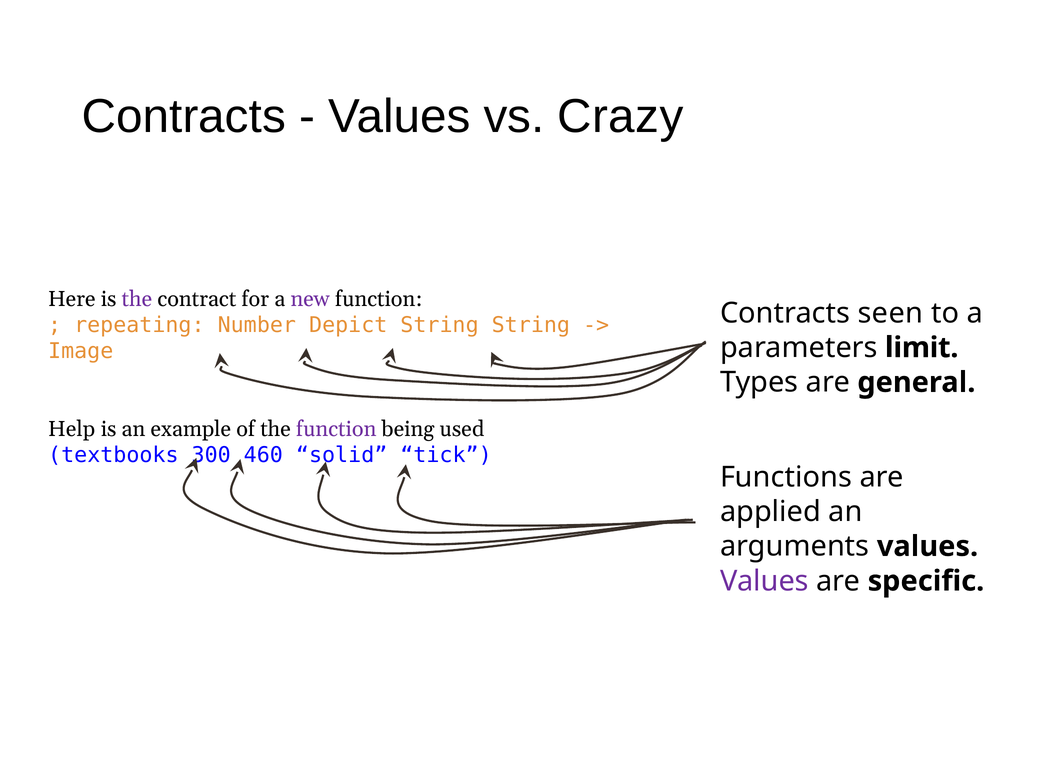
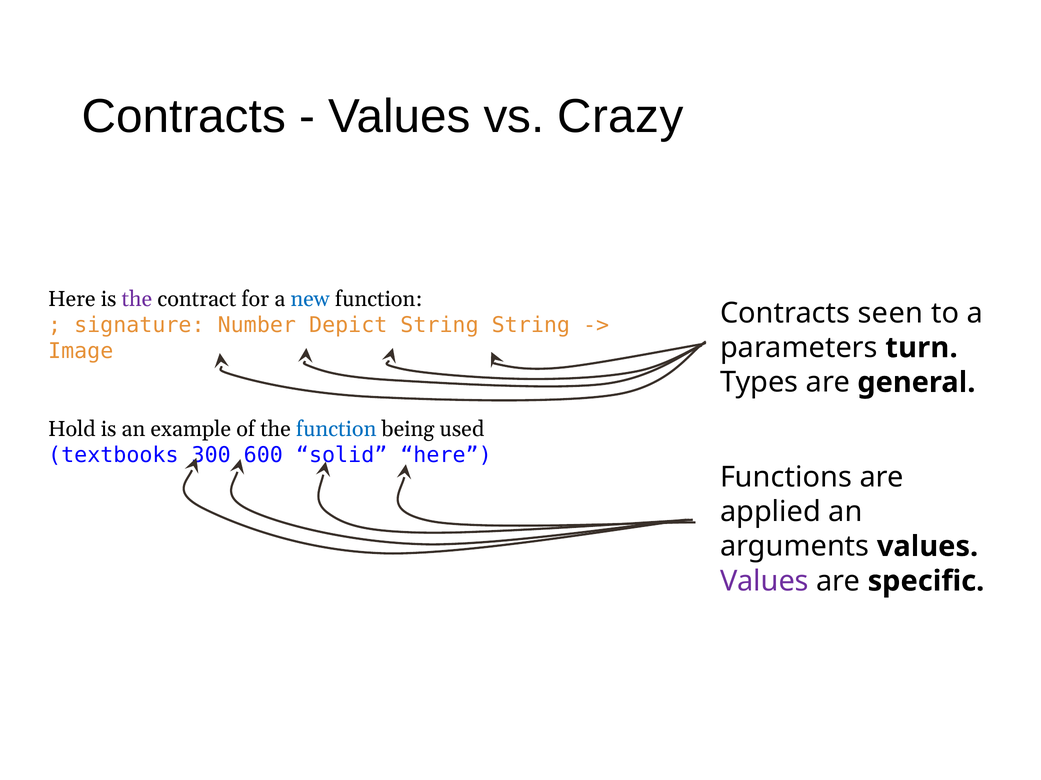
new colour: purple -> blue (310, 300)
repeating: repeating -> signature (139, 326)
limit: limit -> turn (921, 348)
Help: Help -> Hold (72, 430)
function colour: purple -> blue (336, 430)
460: 460 -> 600 (263, 456)
solid tick: tick -> here (446, 456)
